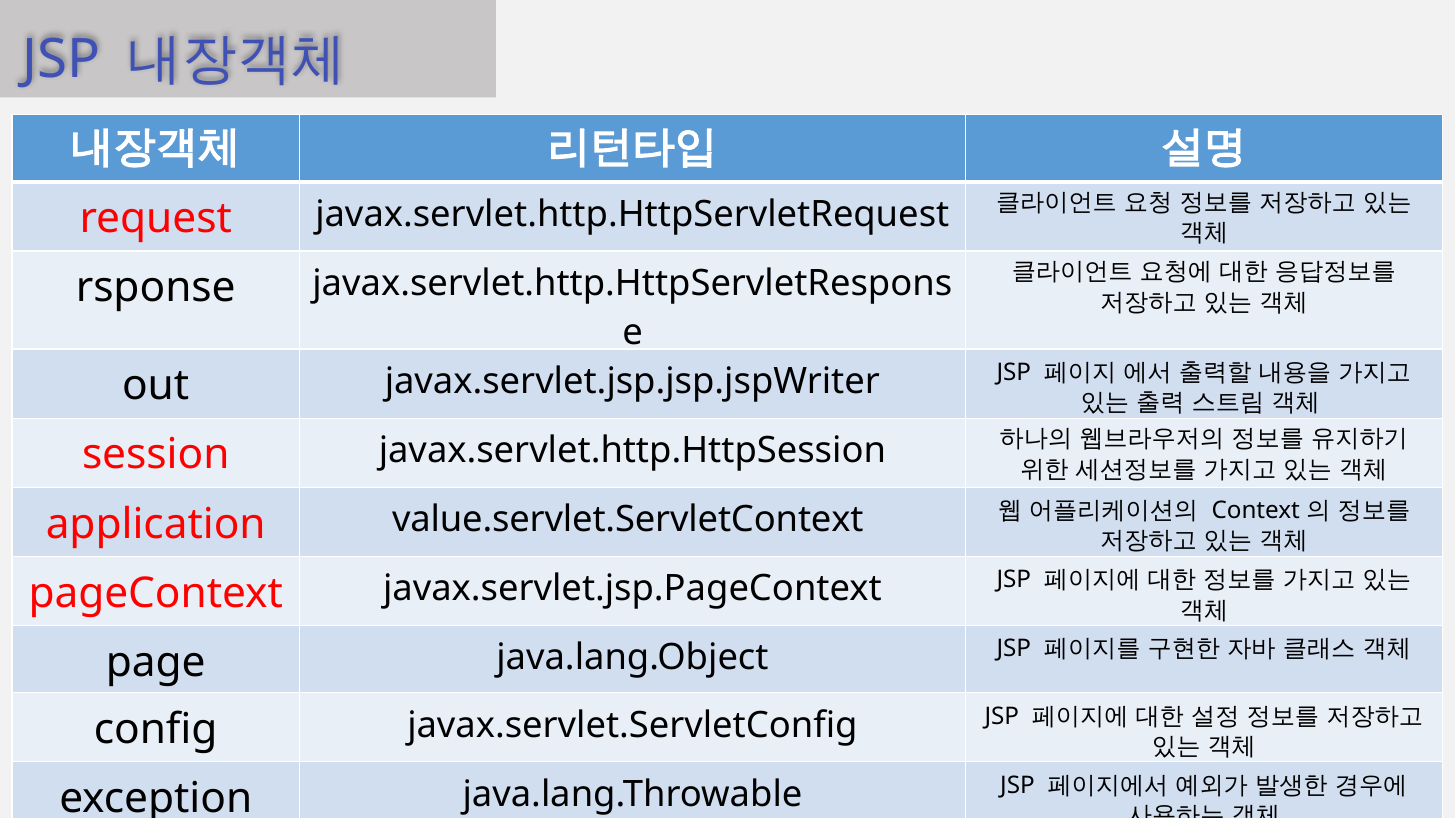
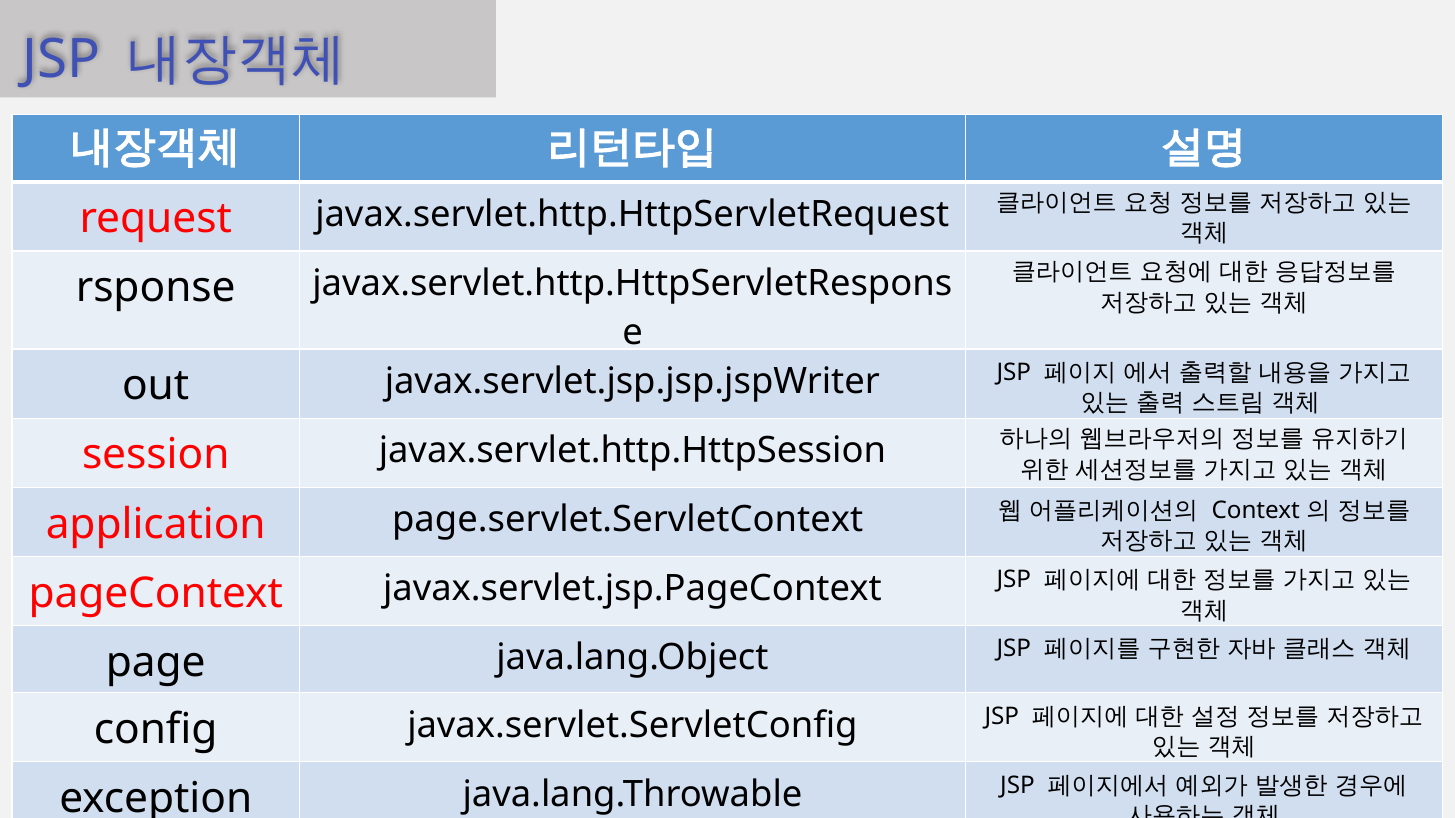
value.servlet.ServletContext: value.servlet.ServletContext -> page.servlet.ServletContext (628, 520)
